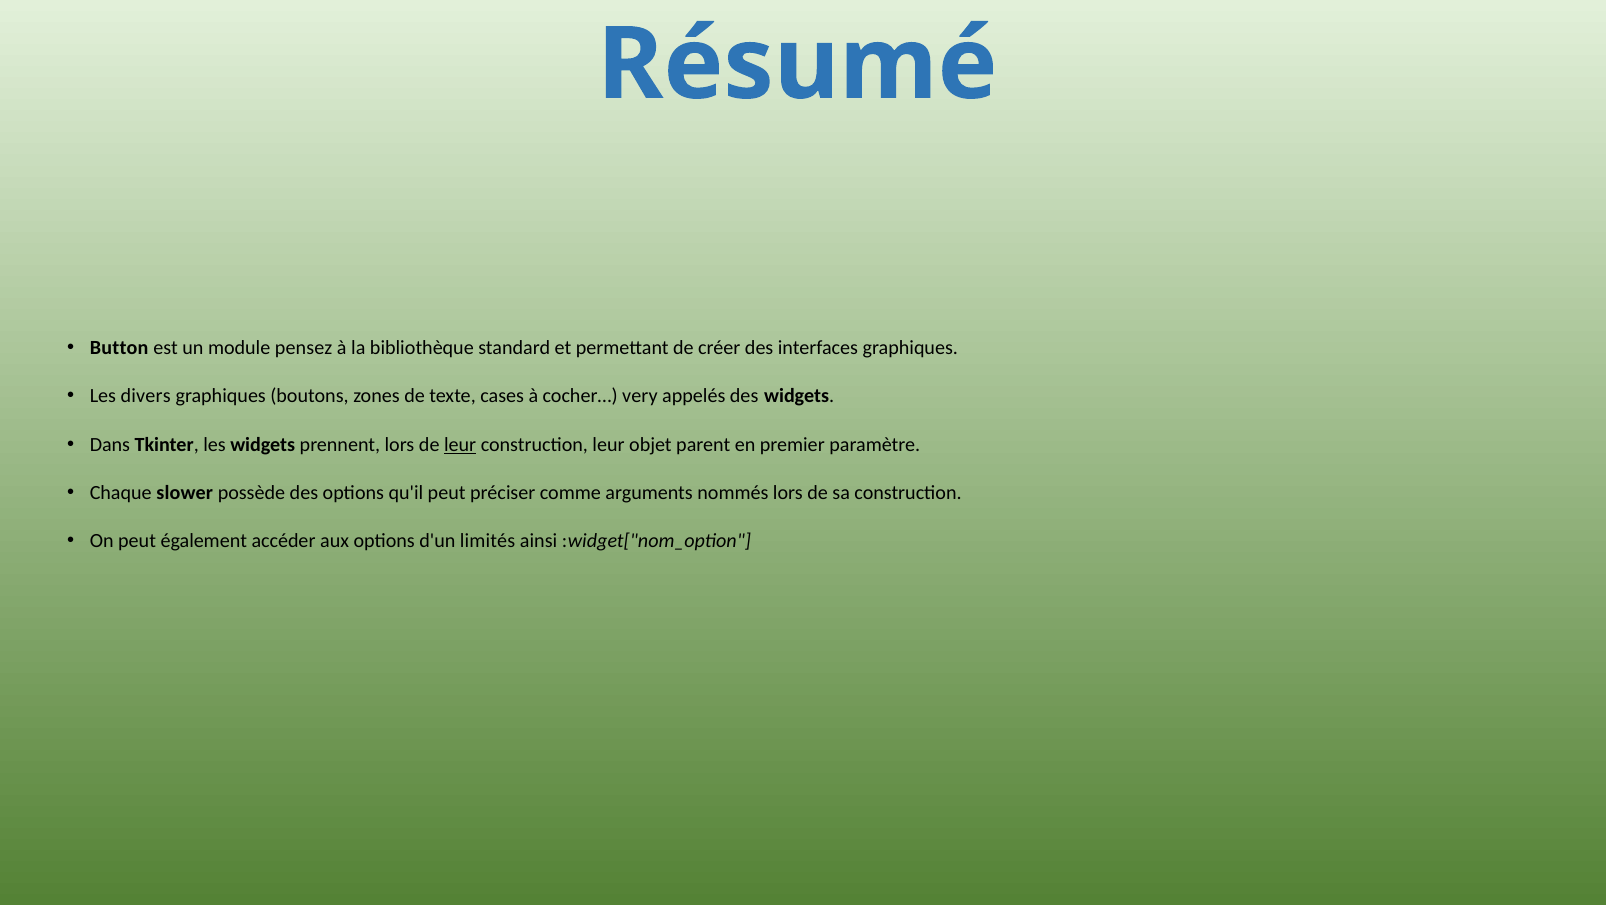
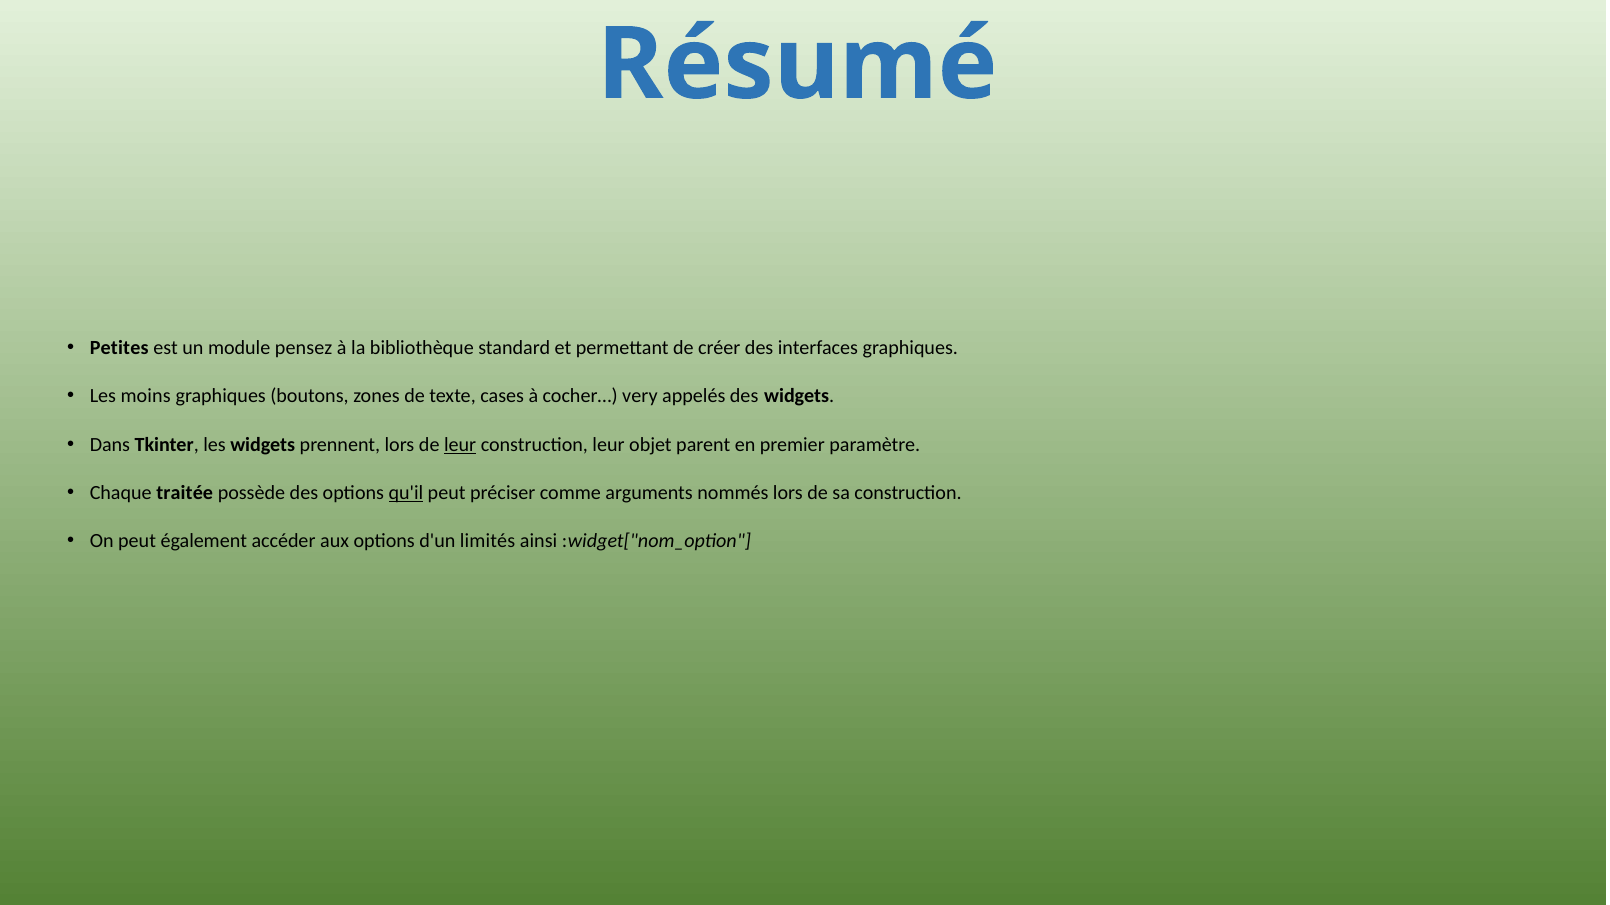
Button: Button -> Petites (119, 348)
divers: divers -> moins (146, 397)
slower: slower -> traitée (185, 493)
qu'il underline: none -> present (406, 493)
